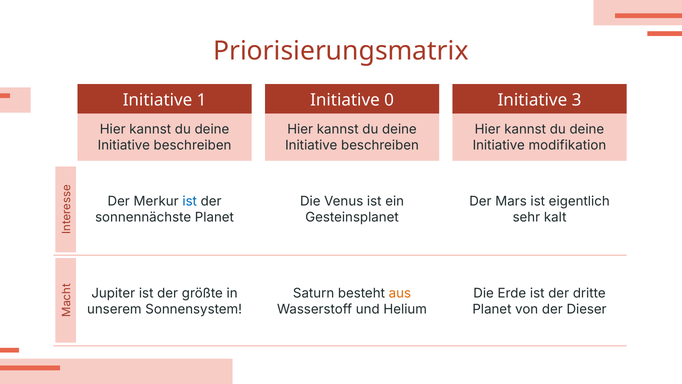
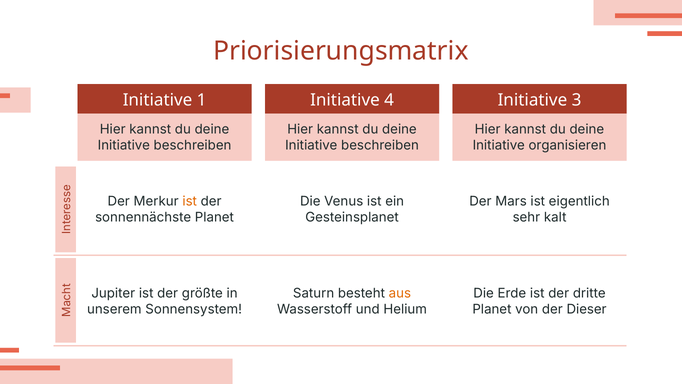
0: 0 -> 4 (389, 100)
modifikation: modifikation -> organisieren (567, 145)
ist colour: blue -> orange (190, 201)
